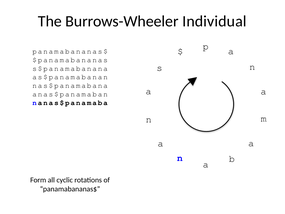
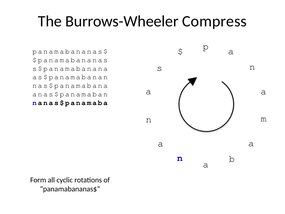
Individual: Individual -> Compress (214, 21)
